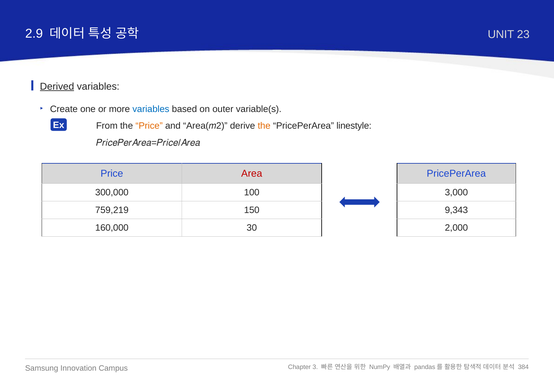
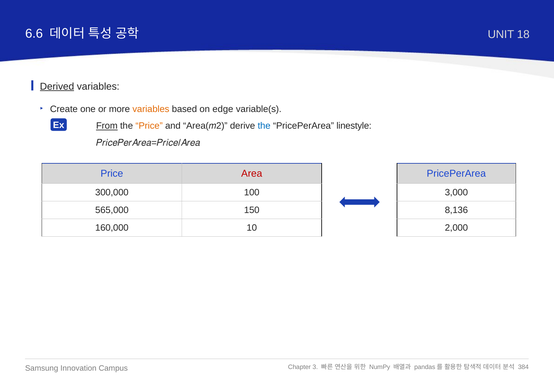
2.9: 2.9 -> 6.6 (34, 34)
23: 23 -> 18 (523, 34)
variables colour: blue -> orange (151, 109)
outer: outer -> edge (223, 109)
From underline: none -> present (107, 126)
the colour: orange -> blue (264, 126)
759,219: 759,219 -> 565,000 (112, 211)
9,343: 9,343 -> 8,136 (456, 211)
30: 30 -> 10 (252, 228)
